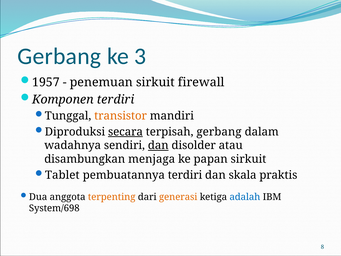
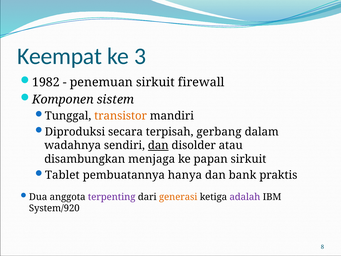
Gerbang: Gerbang -> Keempat (60, 56)
1957: 1957 -> 1982 (46, 82)
Komponen terdiri: terdiri -> sistem (116, 99)
secara underline: present -> none (125, 132)
pembuatannya terdiri: terdiri -> hanya (185, 175)
skala: skala -> bank (243, 175)
terpenting colour: orange -> purple (112, 197)
adalah colour: blue -> purple (245, 197)
System/698: System/698 -> System/920 (54, 208)
